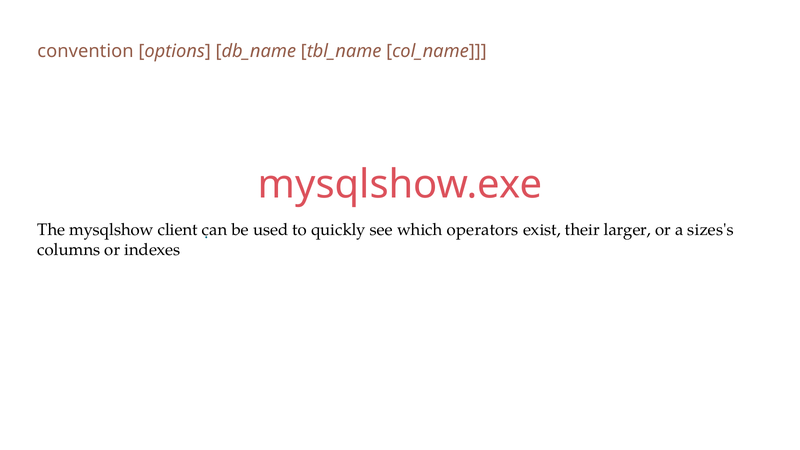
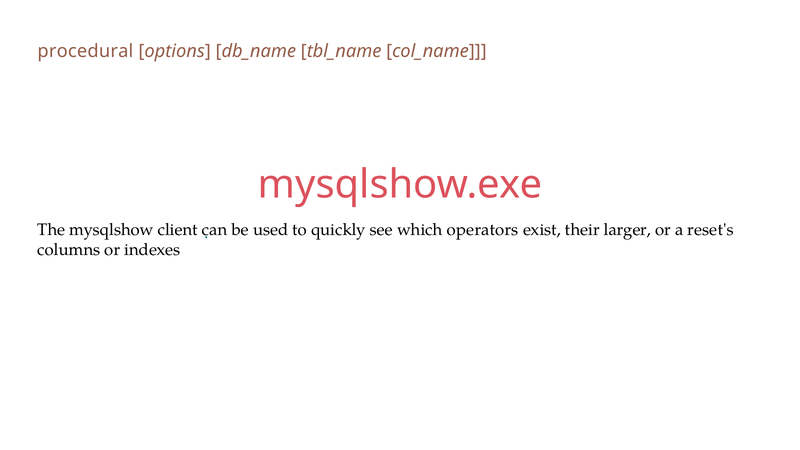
convention: convention -> procedural (85, 51)
sizes's: sizes's -> reset's (711, 230)
